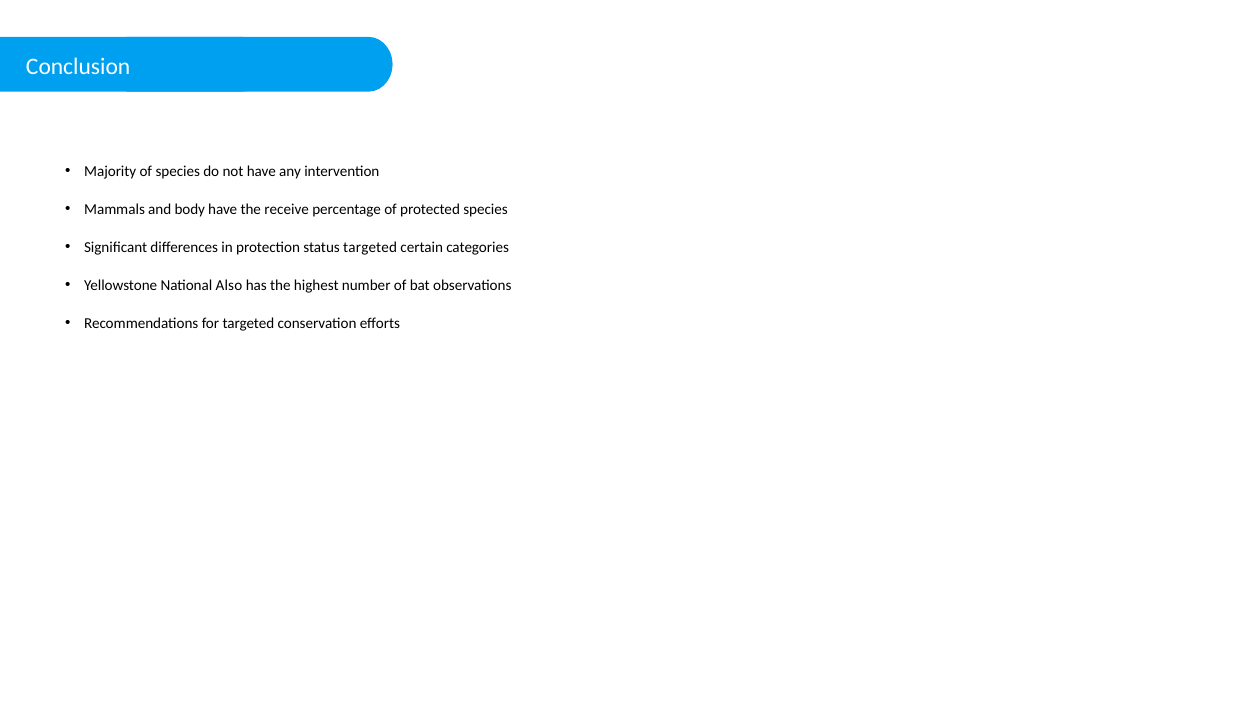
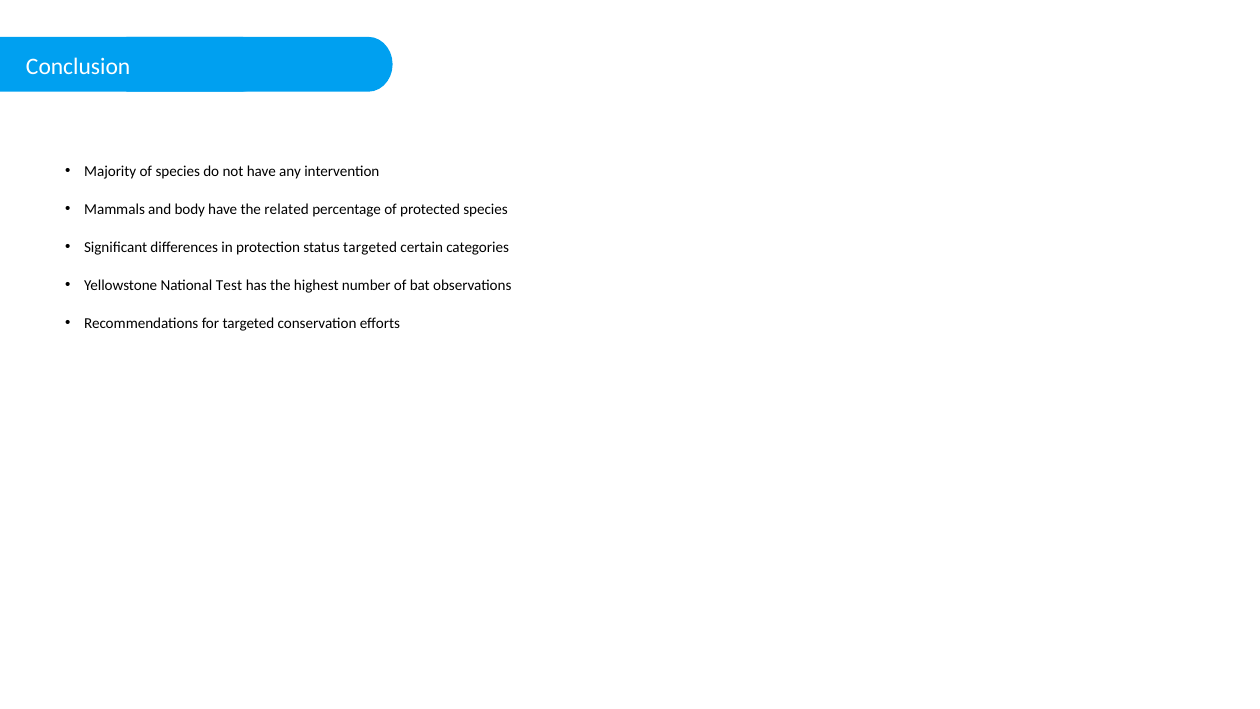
receive: receive -> related (287, 209)
Also: Also -> Test (229, 285)
